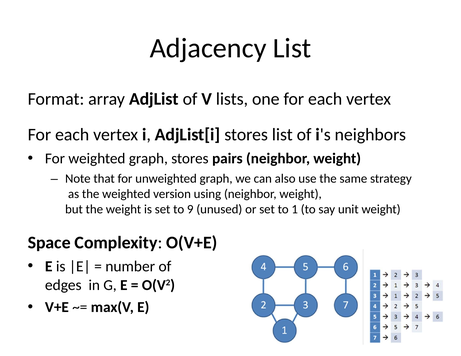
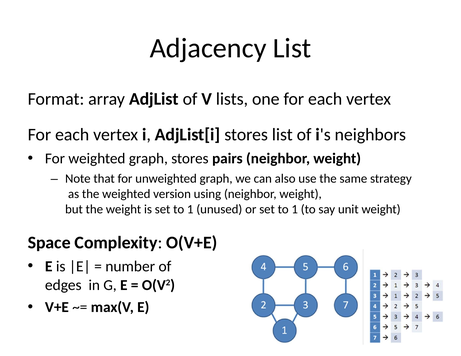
is set to 9: 9 -> 1 (190, 209)
